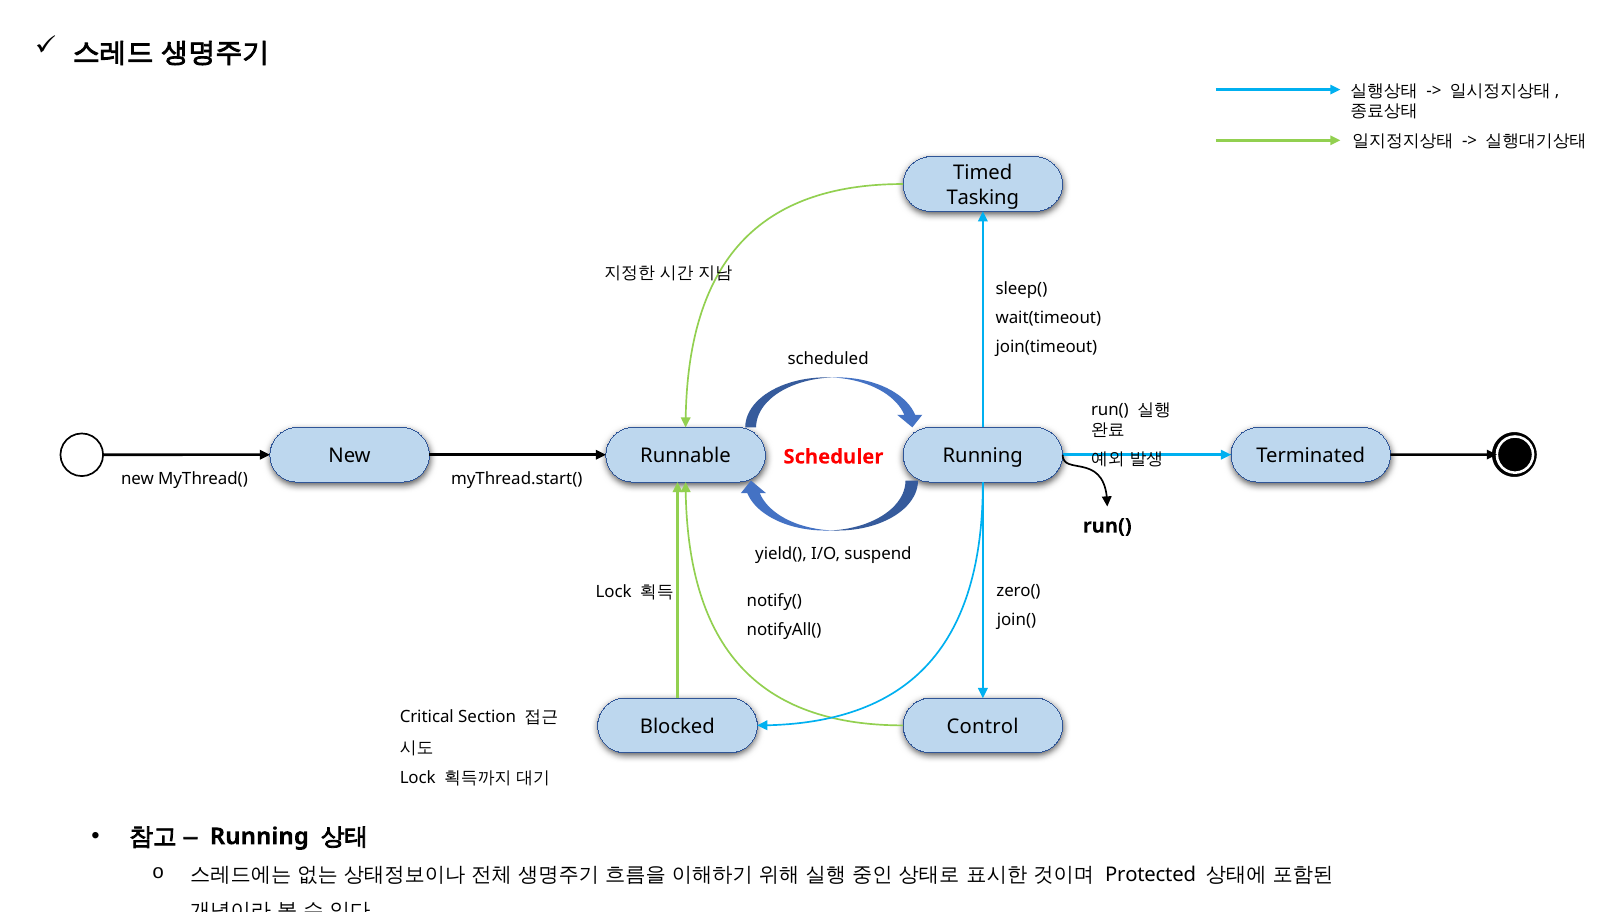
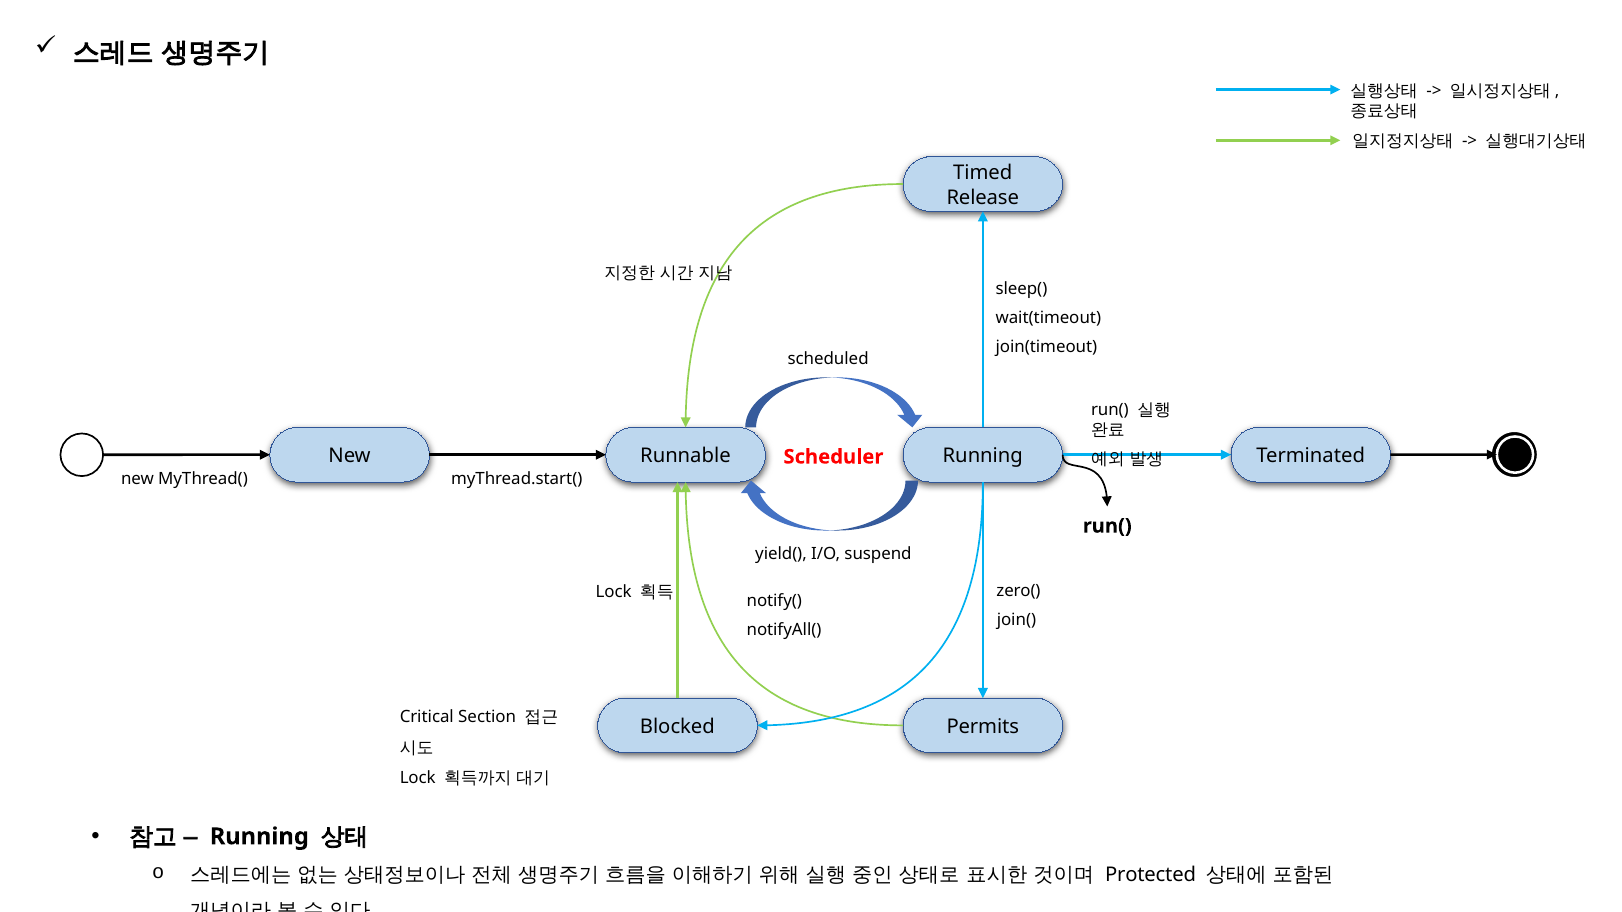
Tasking: Tasking -> Release (983, 198)
Control: Control -> Permits (983, 727)
